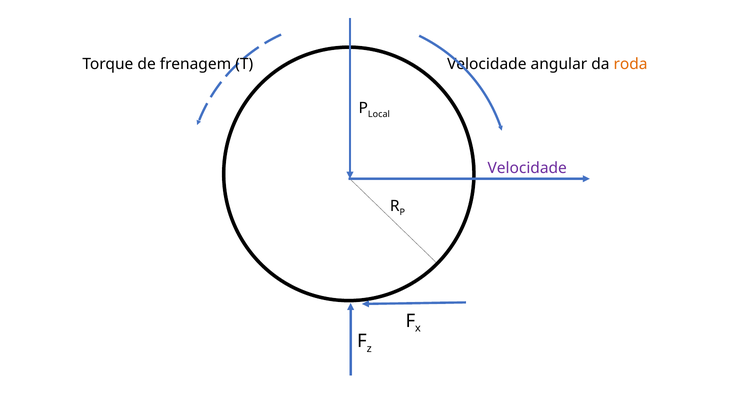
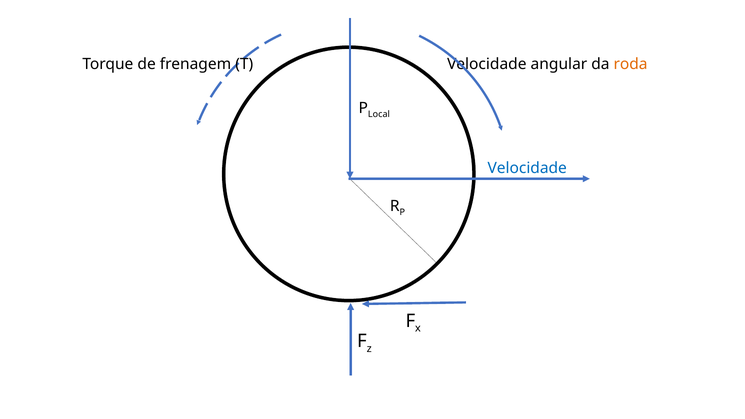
Velocidade colour: purple -> blue (527, 168)
